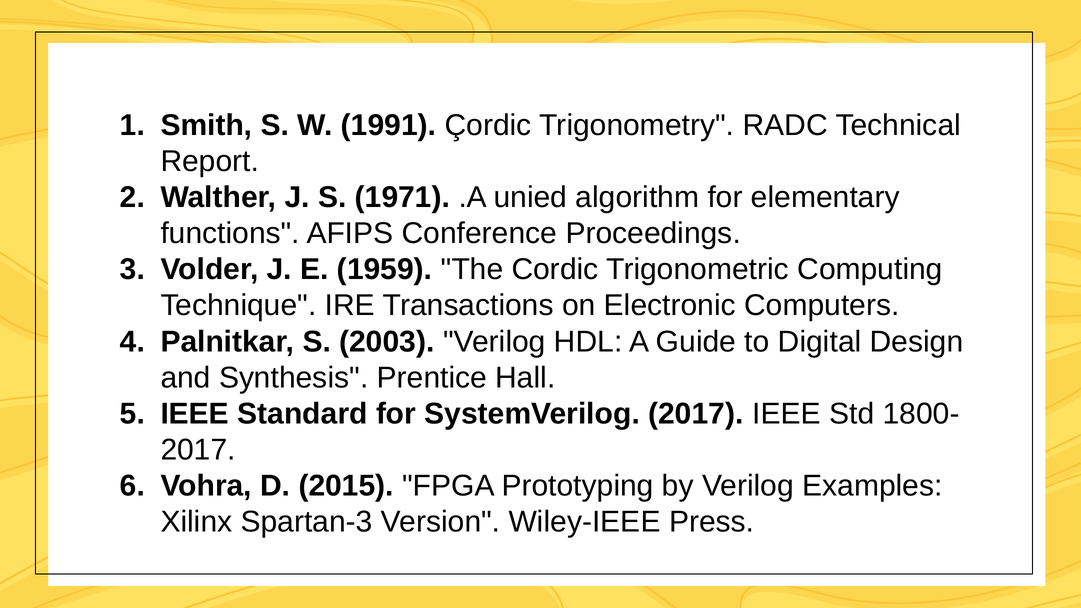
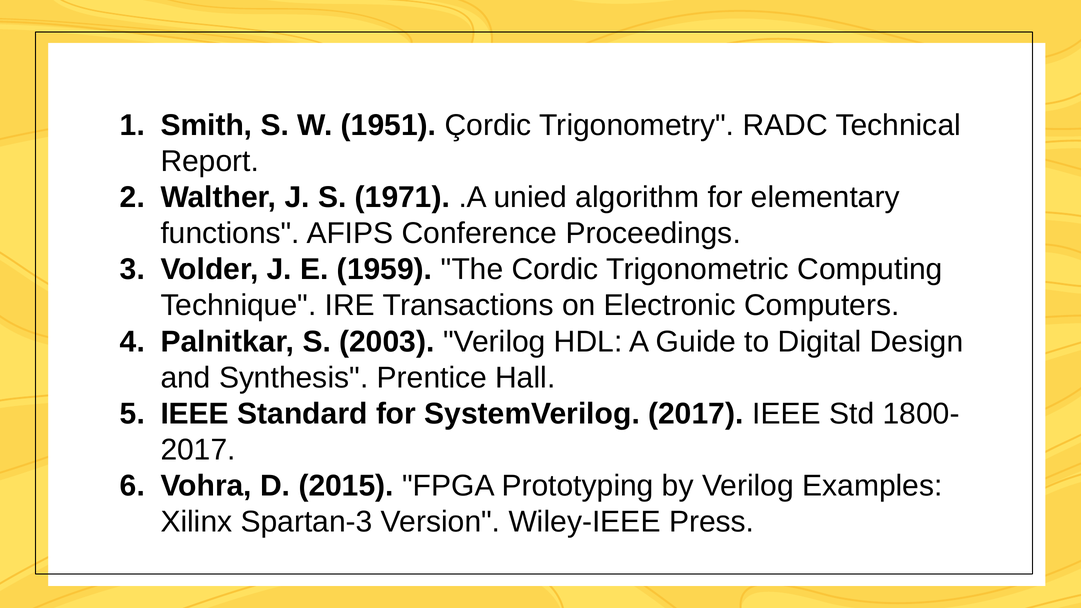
1991: 1991 -> 1951 (388, 125)
